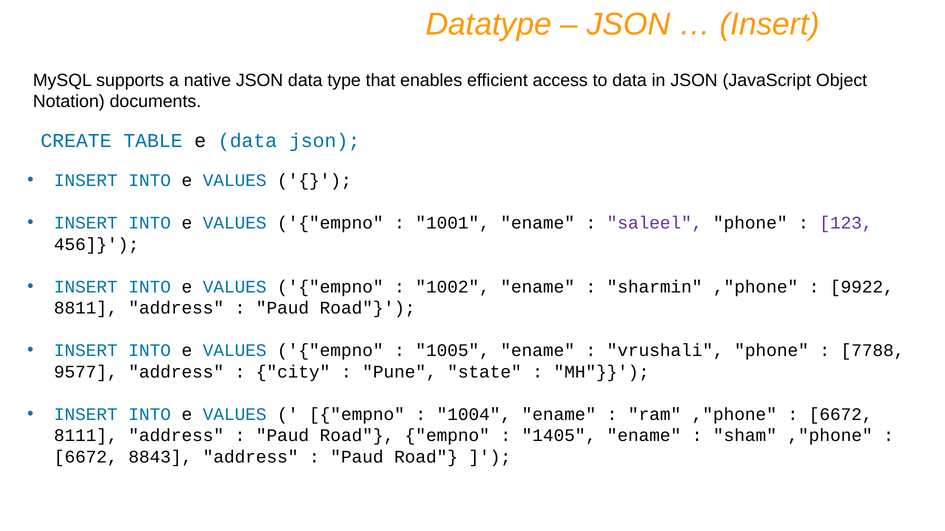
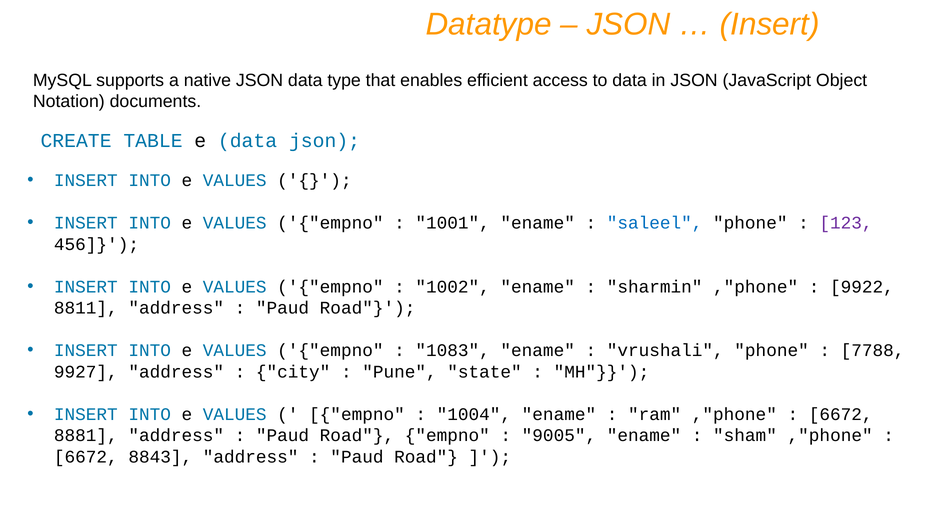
saleel colour: purple -> blue (655, 223)
1005: 1005 -> 1083 (453, 351)
9577: 9577 -> 9927 (86, 372)
8111: 8111 -> 8881 (86, 436)
1405: 1405 -> 9005 (559, 436)
